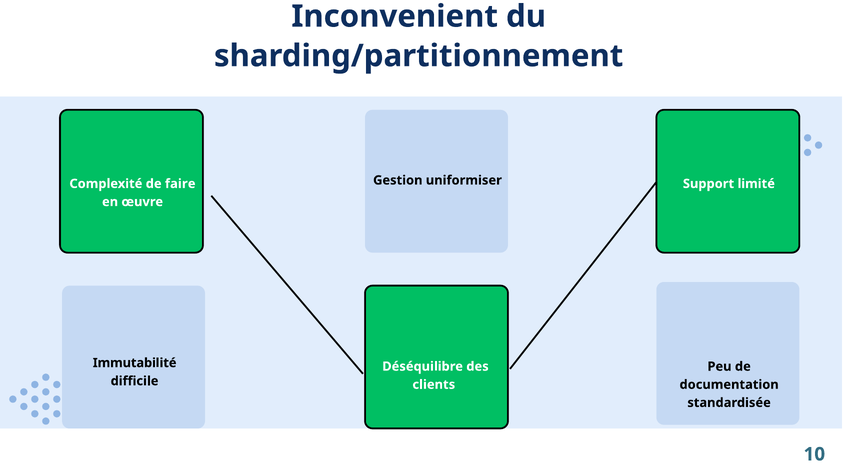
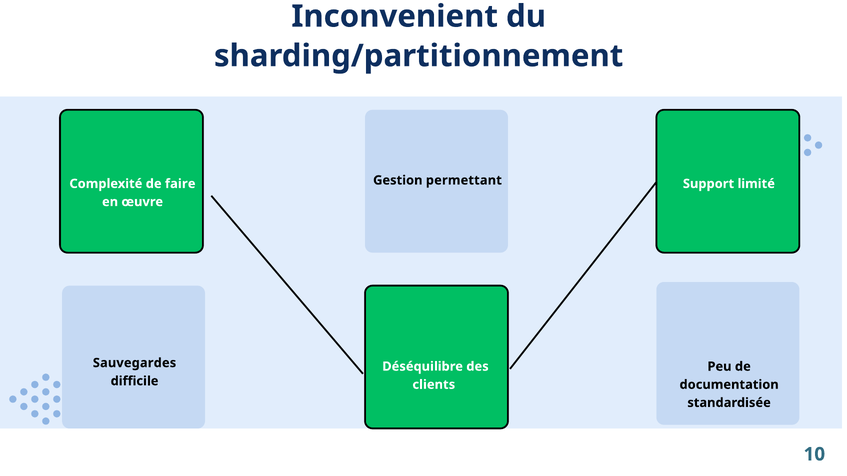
uniformiser: uniformiser -> permettant (464, 180)
Immutabilité: Immutabilité -> Sauvegardes (134, 363)
